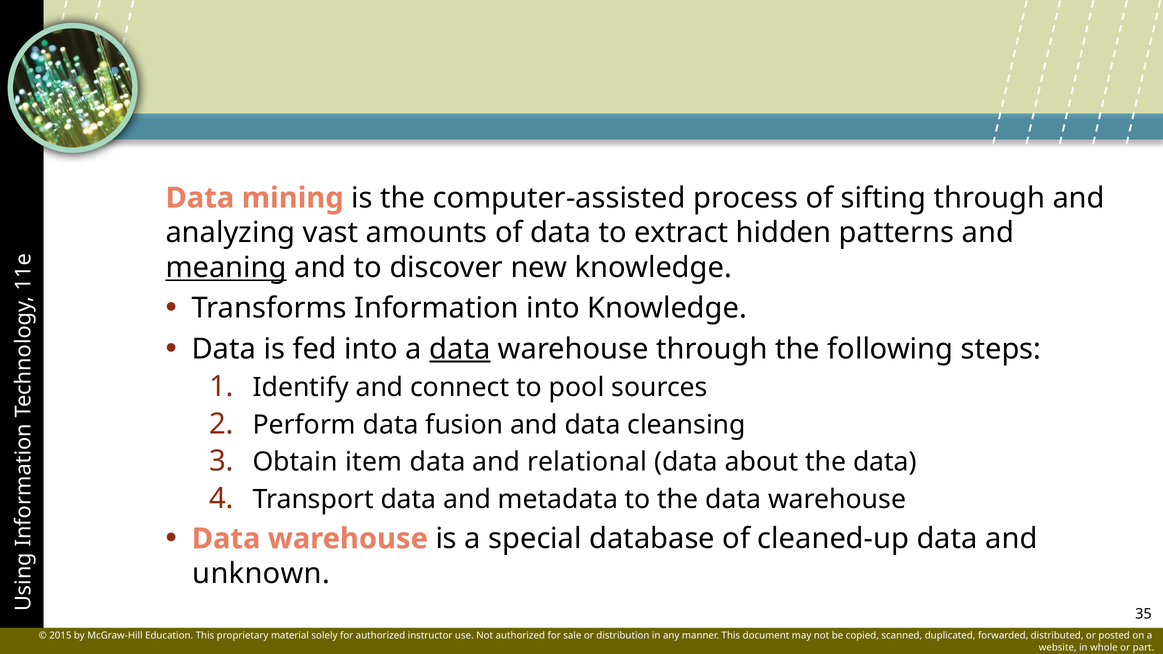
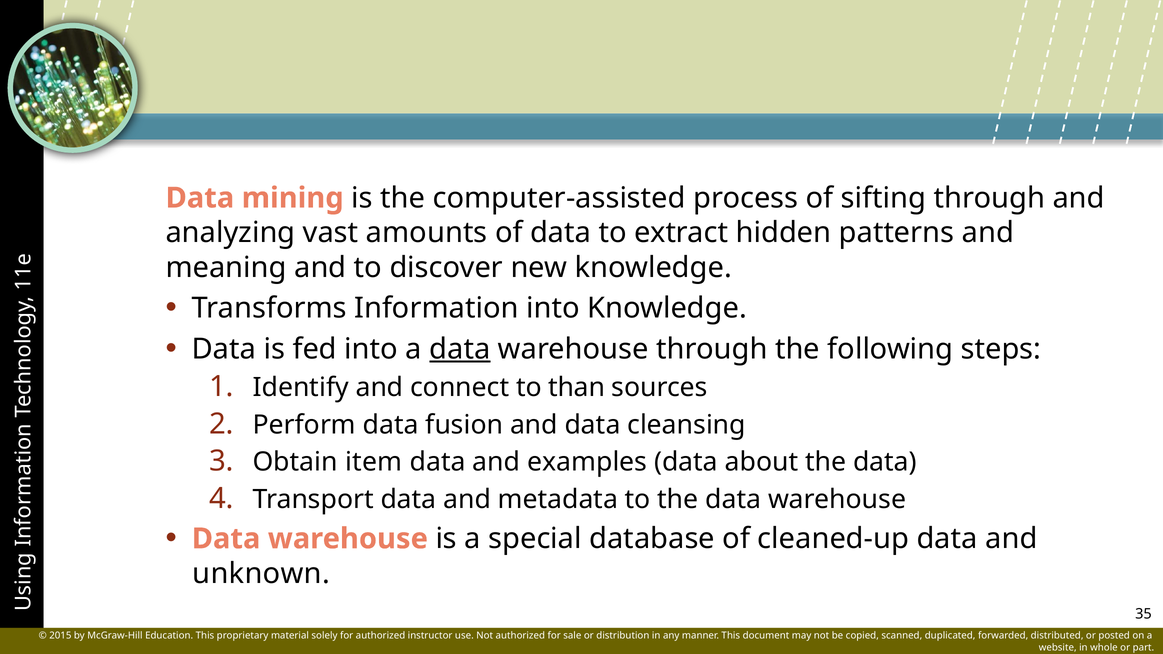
meaning underline: present -> none (226, 268)
pool: pool -> than (577, 388)
relational: relational -> examples (587, 462)
